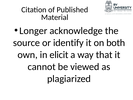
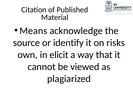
Longer: Longer -> Means (33, 31)
both: both -> risks (116, 43)
